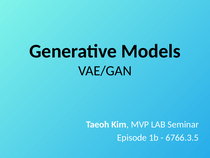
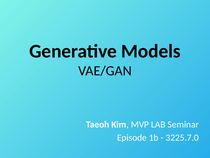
6766.3.5: 6766.3.5 -> 3225.7.0 (182, 137)
